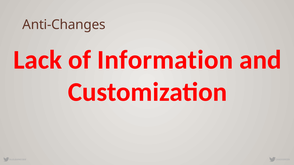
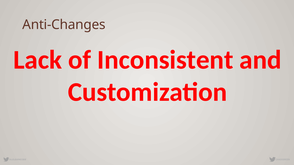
Information: Information -> Inconsistent (165, 60)
